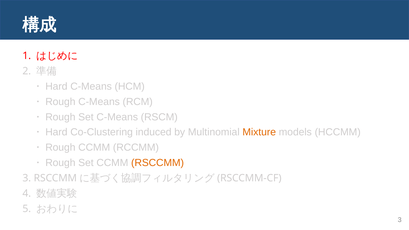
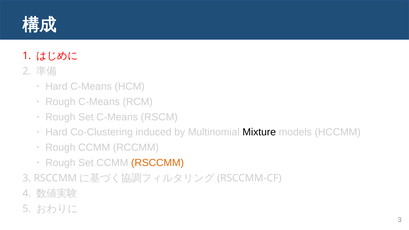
Mixture colour: orange -> black (259, 132)
